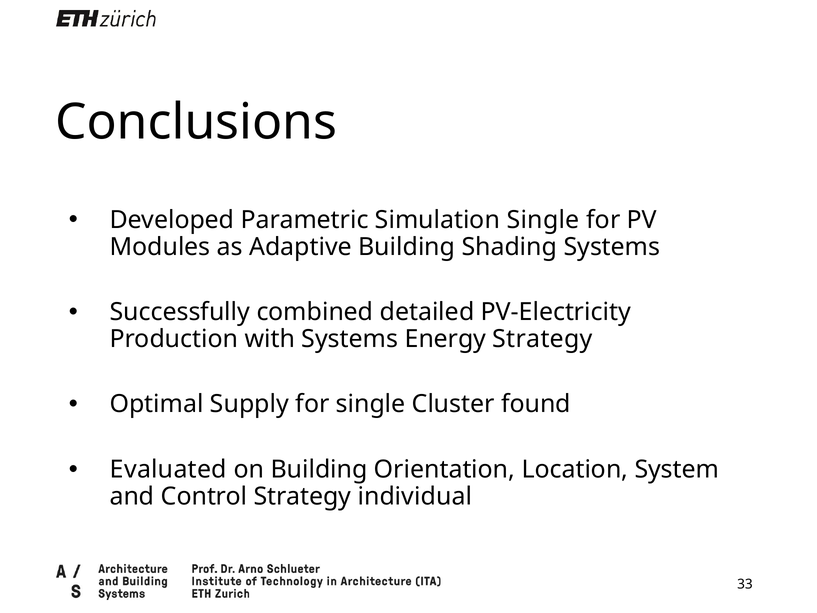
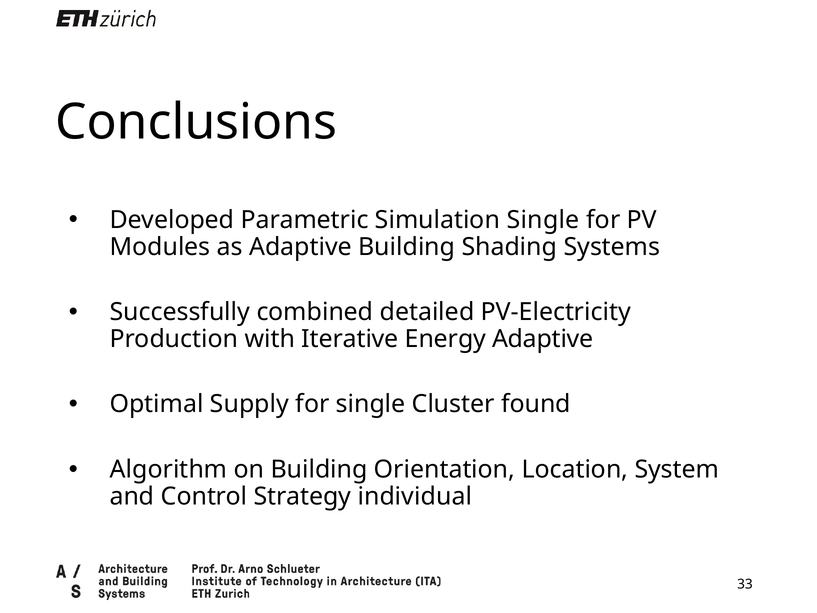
with Systems: Systems -> Iterative (350, 339)
Energy Strategy: Strategy -> Adaptive (543, 339)
Evaluated: Evaluated -> Algorithm (169, 469)
